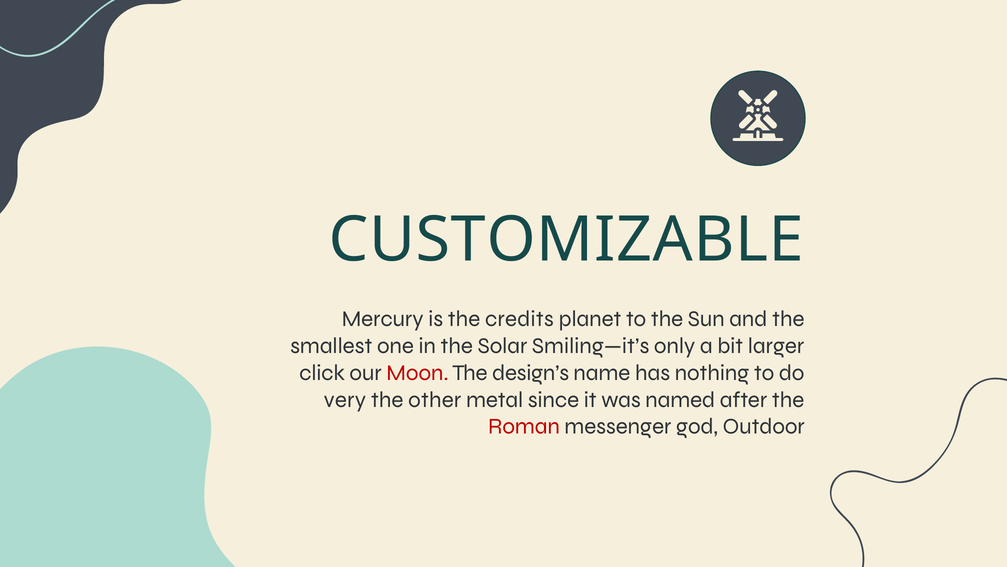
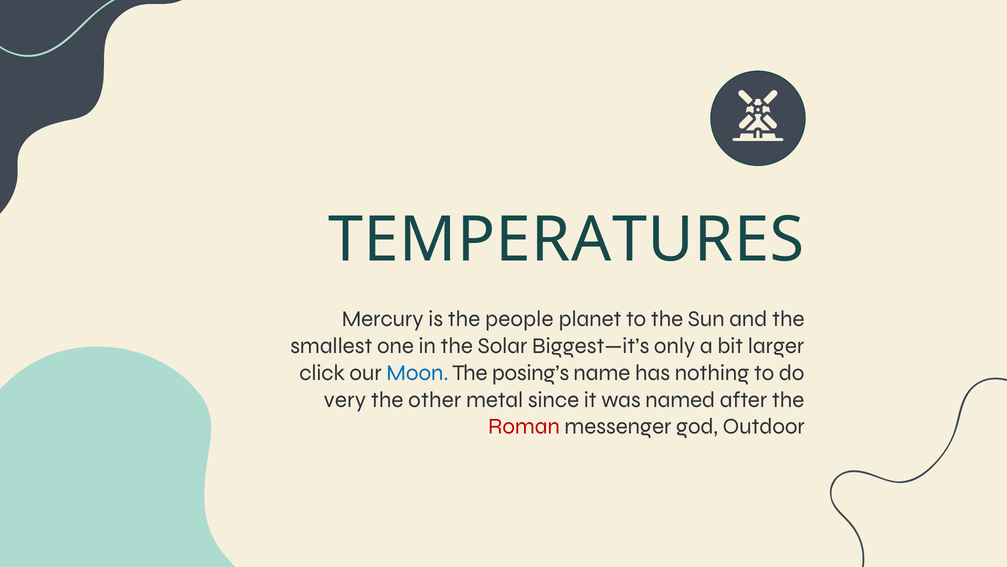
CUSTOMIZABLE: CUSTOMIZABLE -> TEMPERATURES (566, 240)
credits: credits -> people (519, 319)
Smiling—it’s: Smiling—it’s -> Biggest—it’s (591, 346)
Moon colour: red -> blue (417, 372)
design’s: design’s -> posing’s (531, 372)
